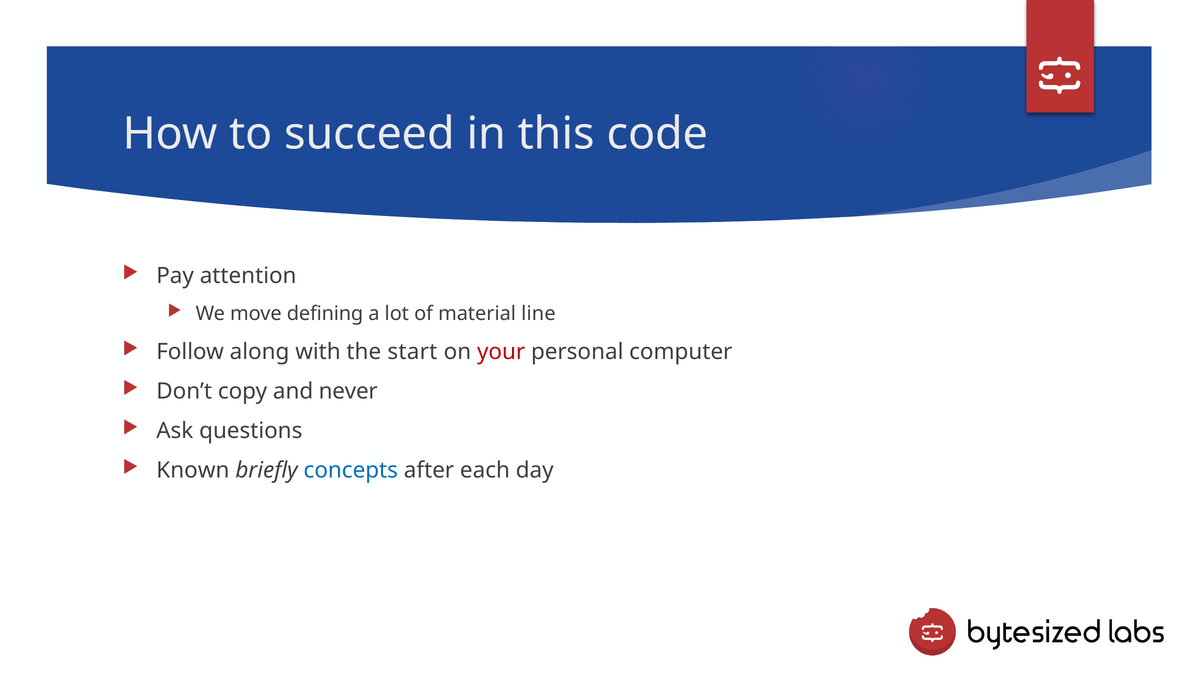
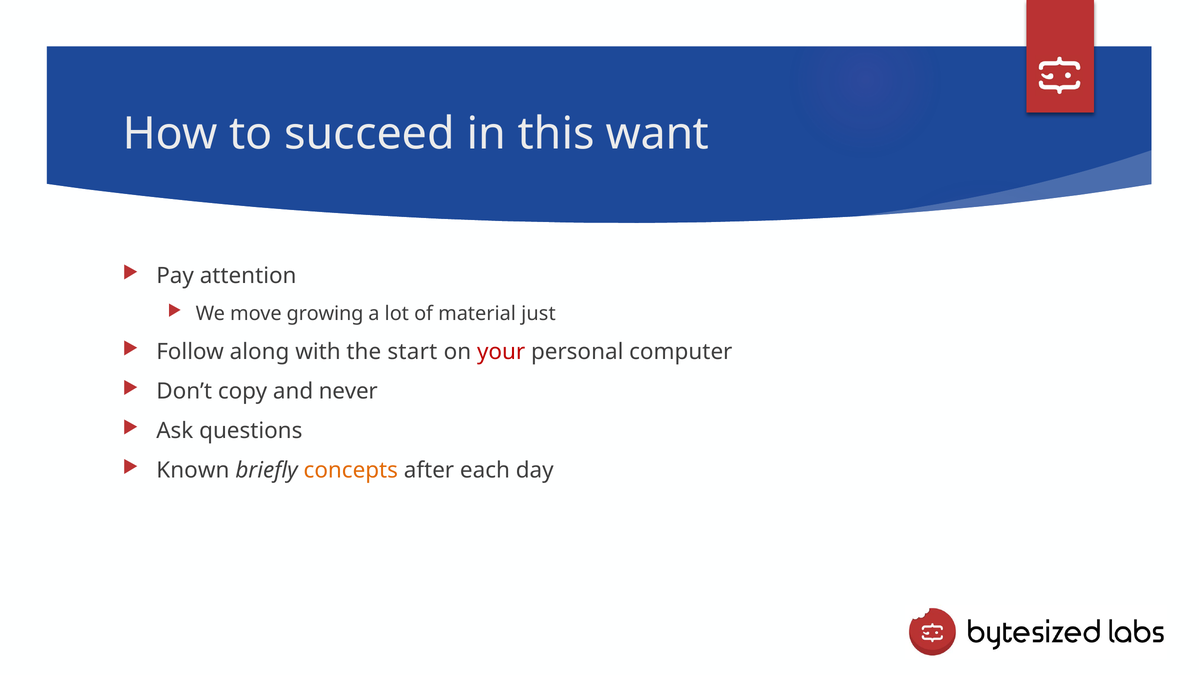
code: code -> want (658, 134)
defining: defining -> growing (325, 313)
line: line -> just (538, 313)
concepts colour: blue -> orange (351, 470)
